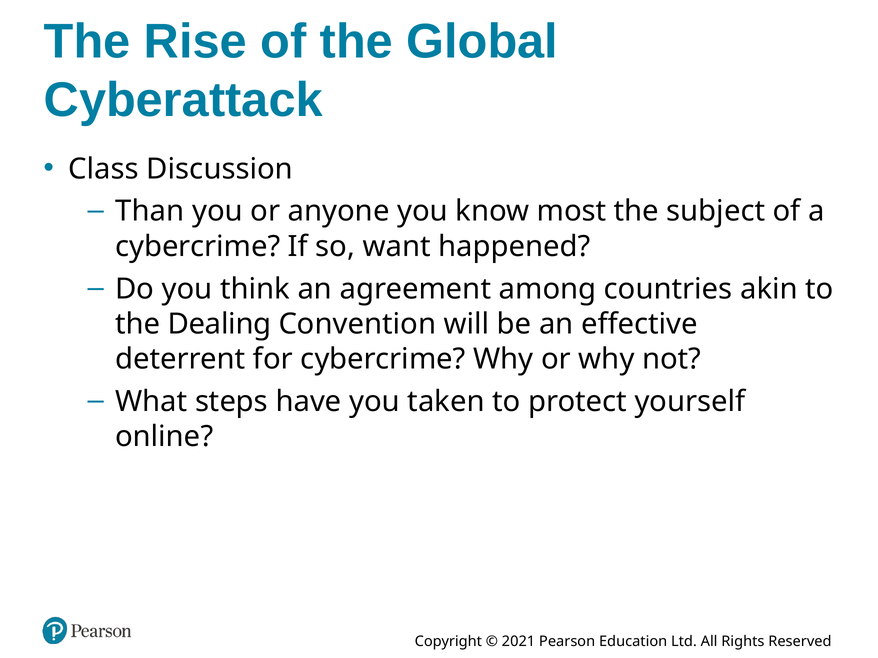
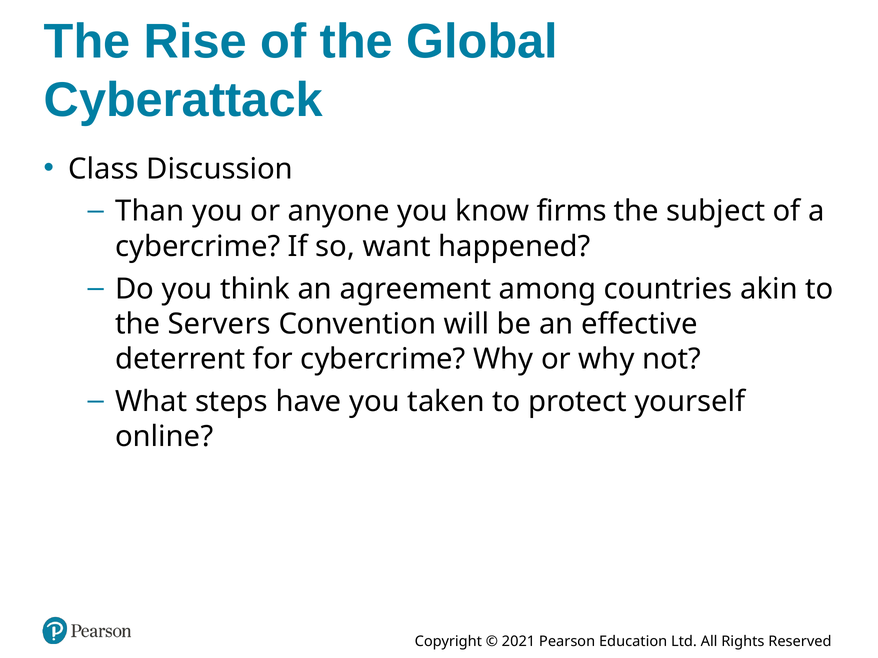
most: most -> firms (572, 211)
Dealing: Dealing -> Servers (219, 324)
